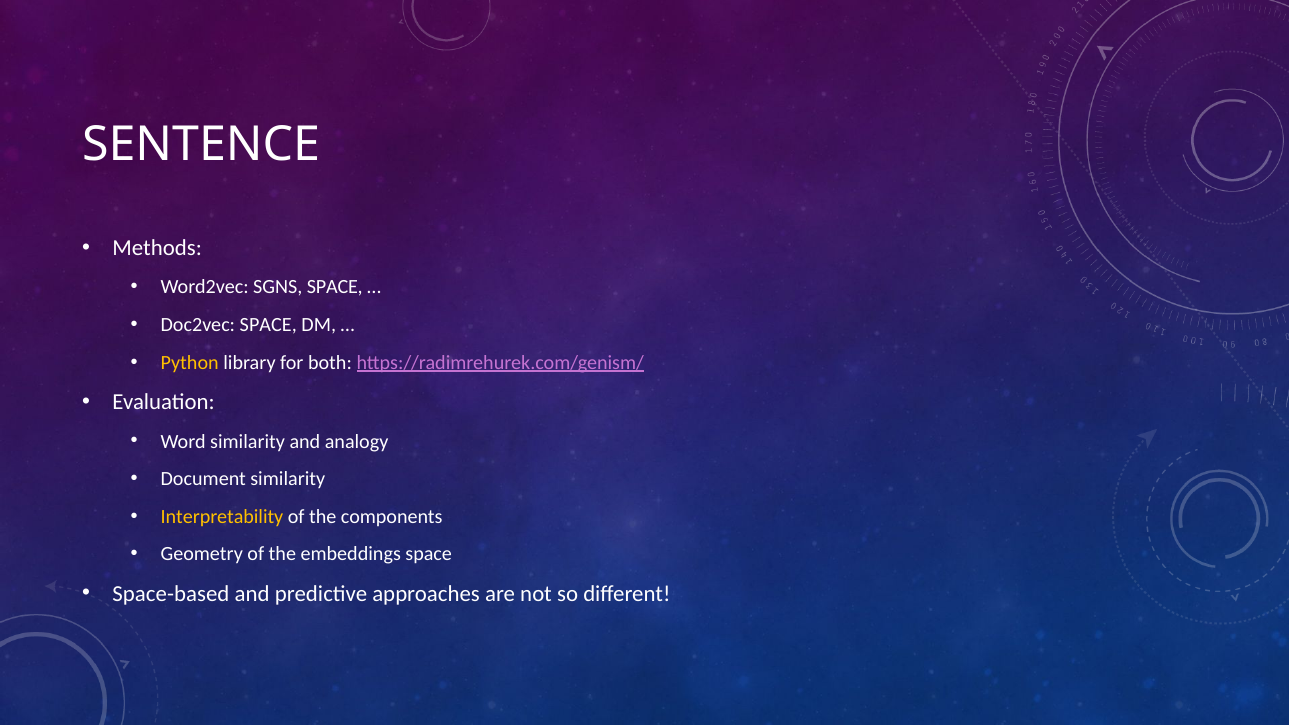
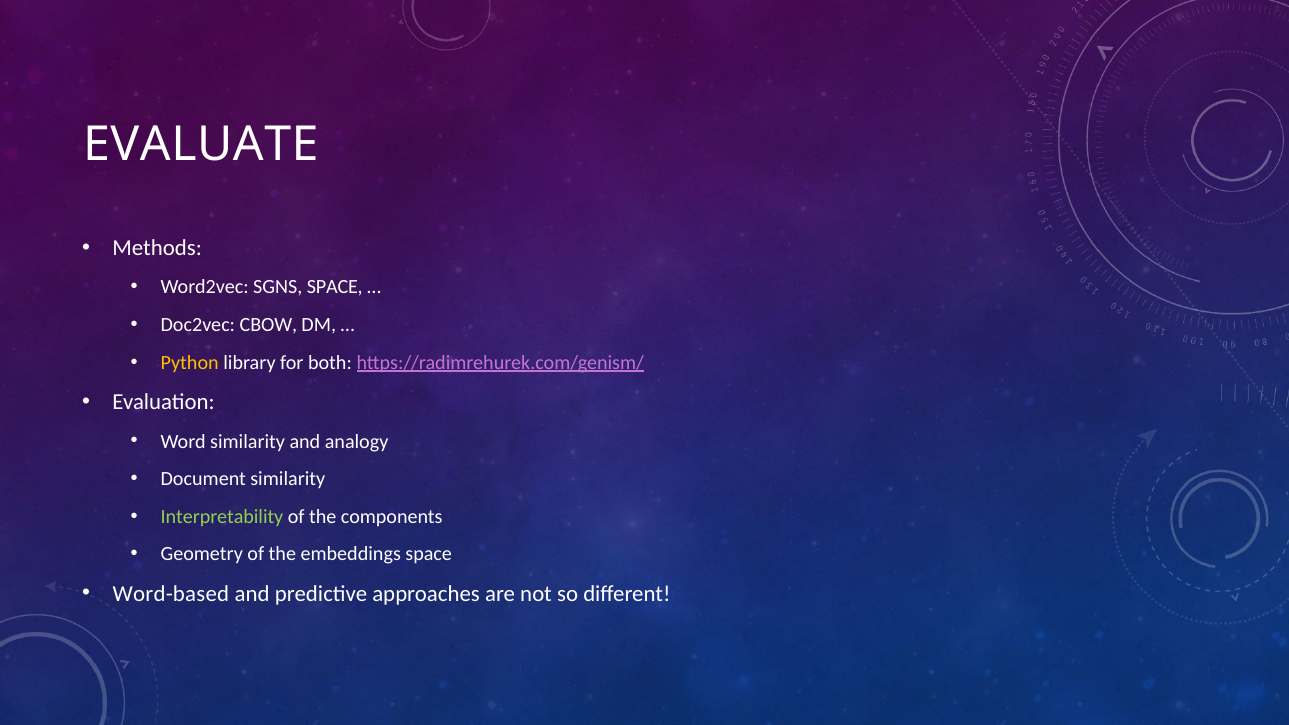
SENTENCE: SENTENCE -> EVALUATE (201, 145)
Doc2vec SPACE: SPACE -> CBOW (268, 325)
Interpretability colour: yellow -> light green (222, 517)
Space-based: Space-based -> Word-based (171, 594)
